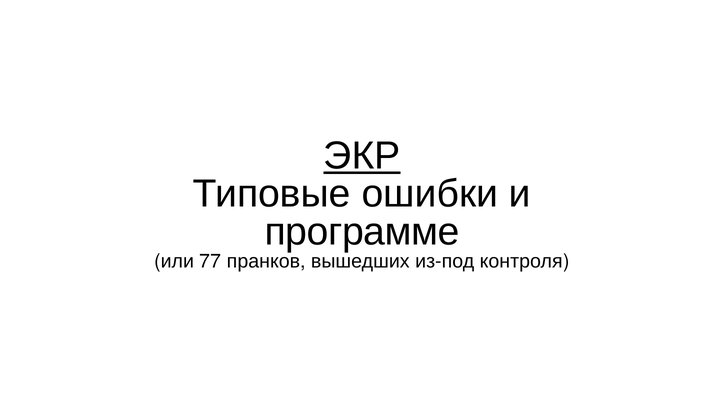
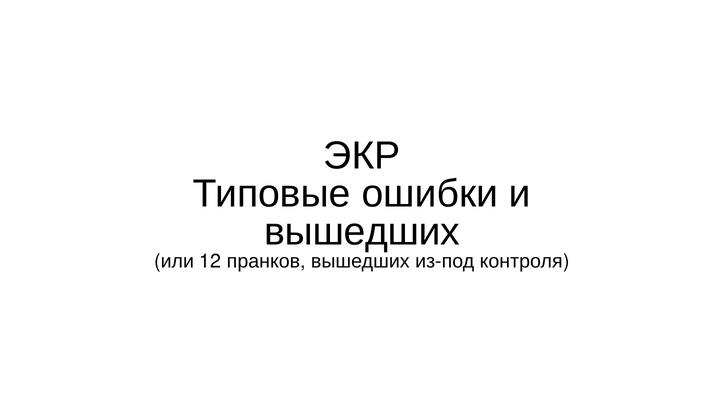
ЭКР underline: present -> none (362, 156)
программе: программе -> вышедших (362, 232)
77: 77 -> 12 (210, 262)
